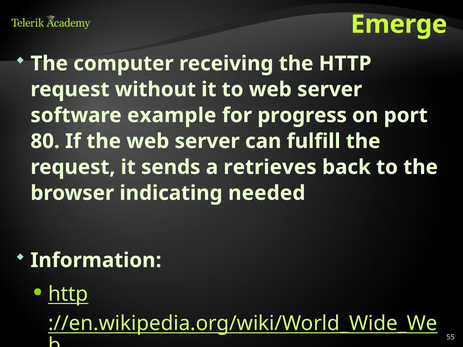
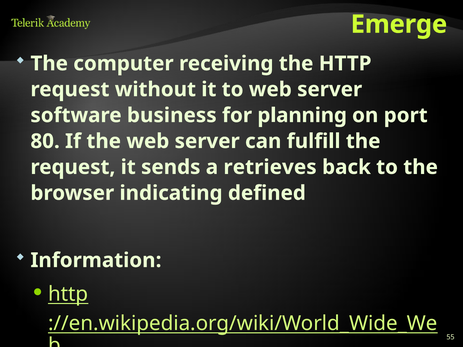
example: example -> business (172, 115)
progress: progress -> planning (302, 115)
needed: needed -> defined (267, 193)
